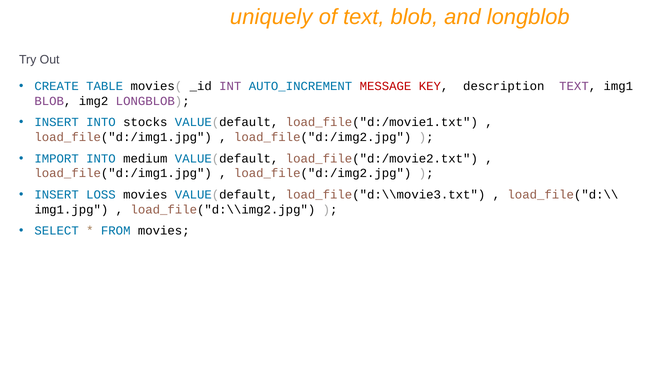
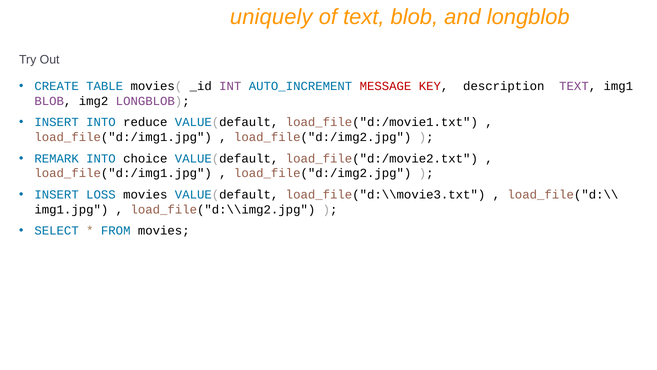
stocks: stocks -> reduce (145, 122)
IMPORT: IMPORT -> REMARK (57, 158)
medium: medium -> choice (145, 158)
